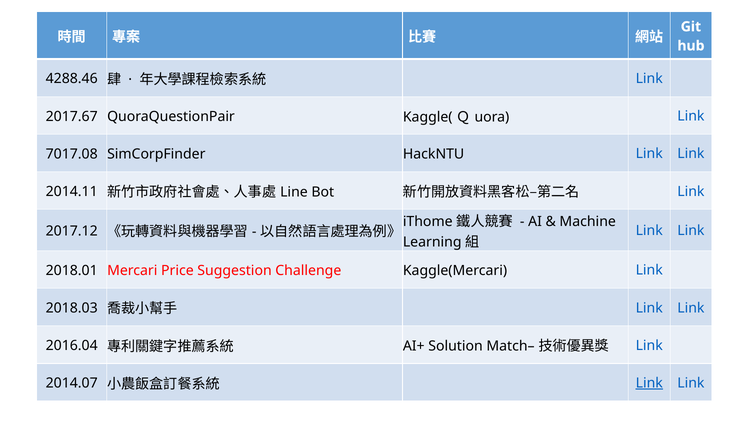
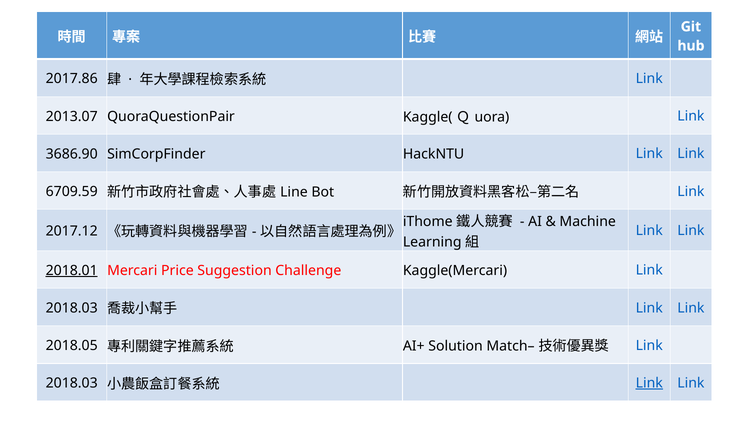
4288.46: 4288.46 -> 2017.86 (72, 79)
2017.67: 2017.67 -> 2013.07 (72, 117)
7017.08: 7017.08 -> 3686.90 (72, 154)
2014.11: 2014.11 -> 6709.59 (72, 192)
2018.01 underline: none -> present (72, 271)
2016.04: 2016.04 -> 2018.05 (72, 346)
2014.07: 2014.07 -> 2018.03 (72, 384)
